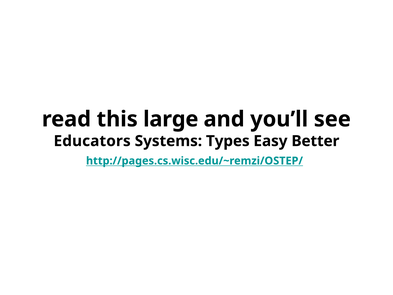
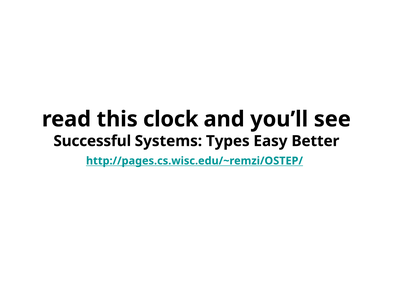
large: large -> clock (171, 119)
Educators: Educators -> Successful (92, 141)
